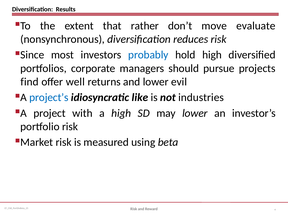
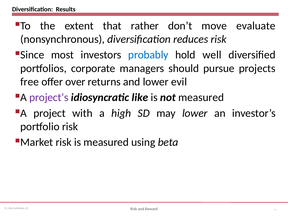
hold high: high -> well (212, 55)
find: find -> free (30, 82)
well: well -> over (75, 82)
project’s colour: blue -> purple (49, 97)
not industries: industries -> measured (201, 97)
